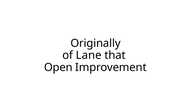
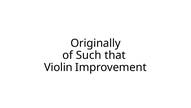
Lane: Lane -> Such (89, 55)
Open: Open -> Violin (58, 67)
